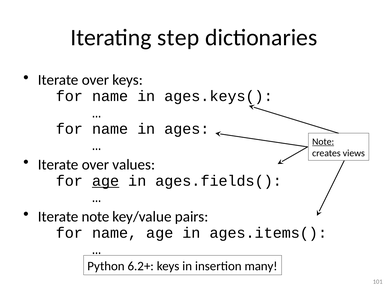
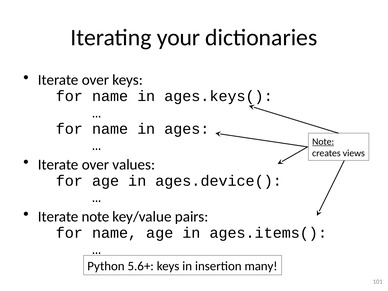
step: step -> your (178, 38)
age underline: present -> none (106, 181)
ages.fields(: ages.fields( -> ages.device( (219, 181)
6.2+: 6.2+ -> 5.6+ (141, 266)
